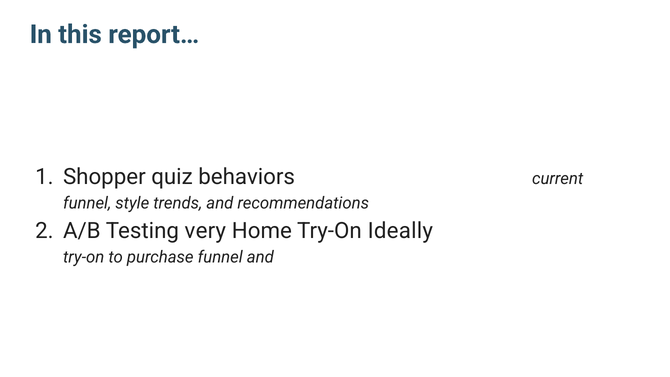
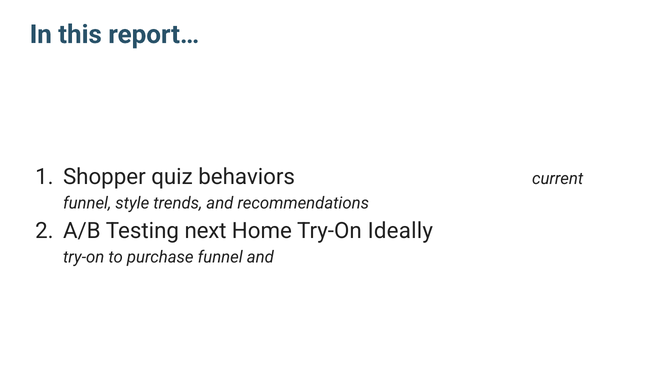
very: very -> next (206, 231)
